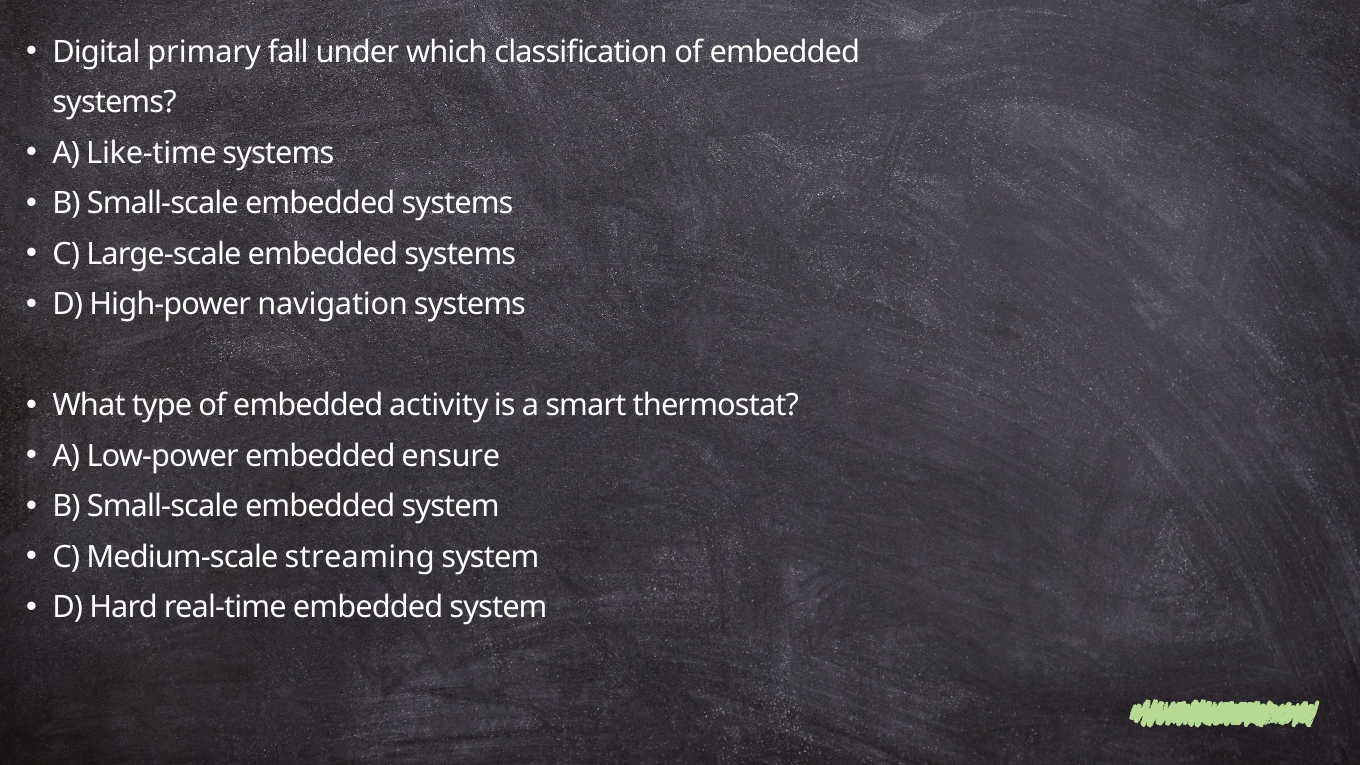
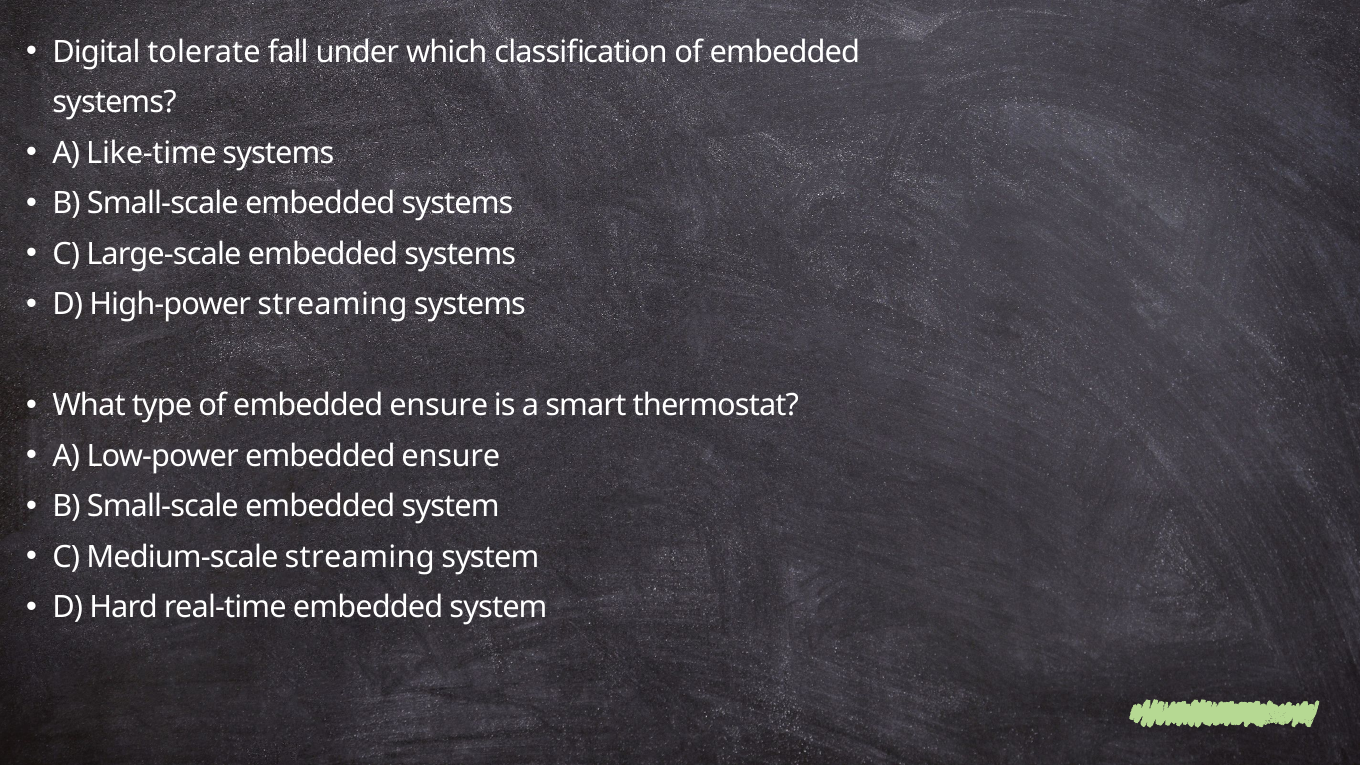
primary: primary -> tolerate (204, 52)
High-power navigation: navigation -> streaming (332, 305)
of embedded activity: activity -> ensure (439, 406)
